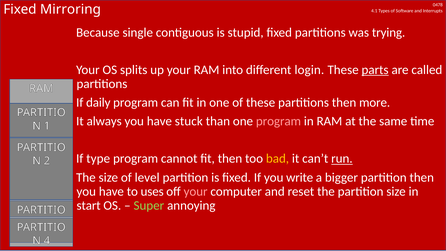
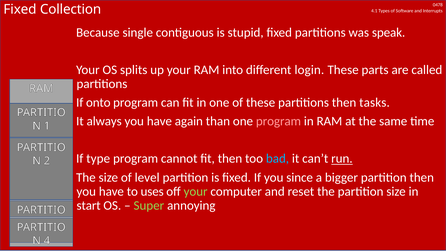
Mirroring: Mirroring -> Collection (71, 10)
trying: trying -> speak (389, 32)
parts underline: present -> none (375, 70)
daily: daily -> onto (98, 103)
more: more -> tasks (375, 103)
stuck: stuck -> again (189, 121)
bad colour: yellow -> light blue (278, 159)
write: write -> since (300, 177)
your colour: pink -> light green (196, 191)
